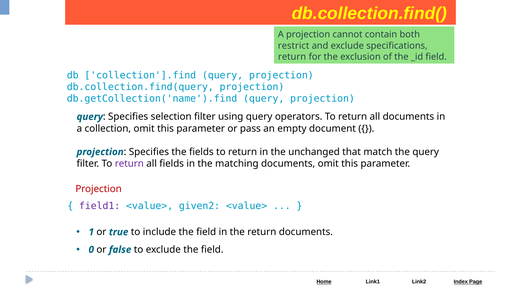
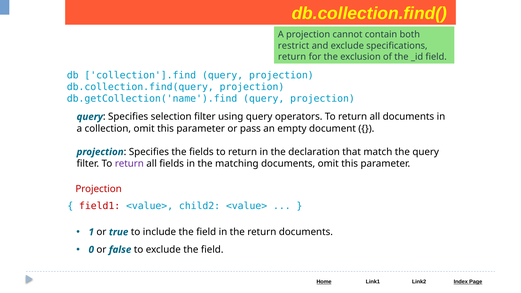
unchanged: unchanged -> declaration (314, 152)
field1 colour: purple -> red (100, 206)
given2: given2 -> child2 (200, 206)
